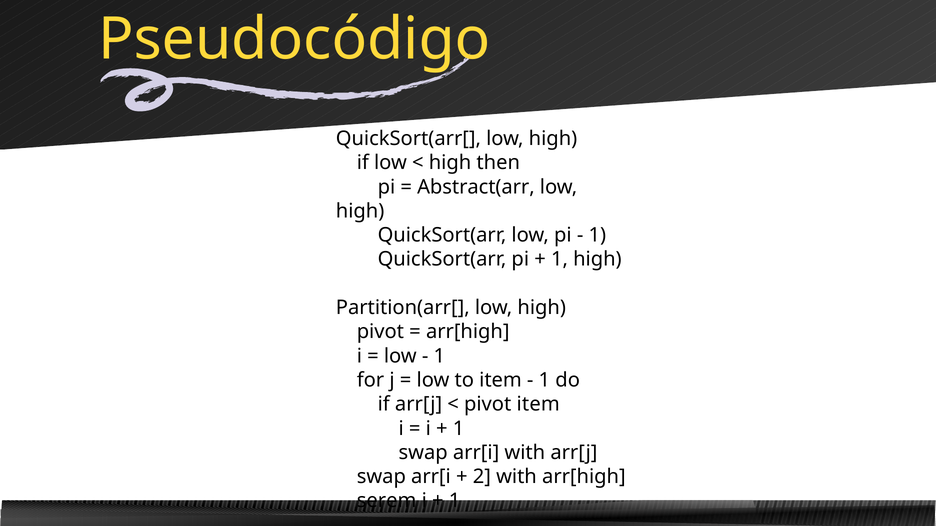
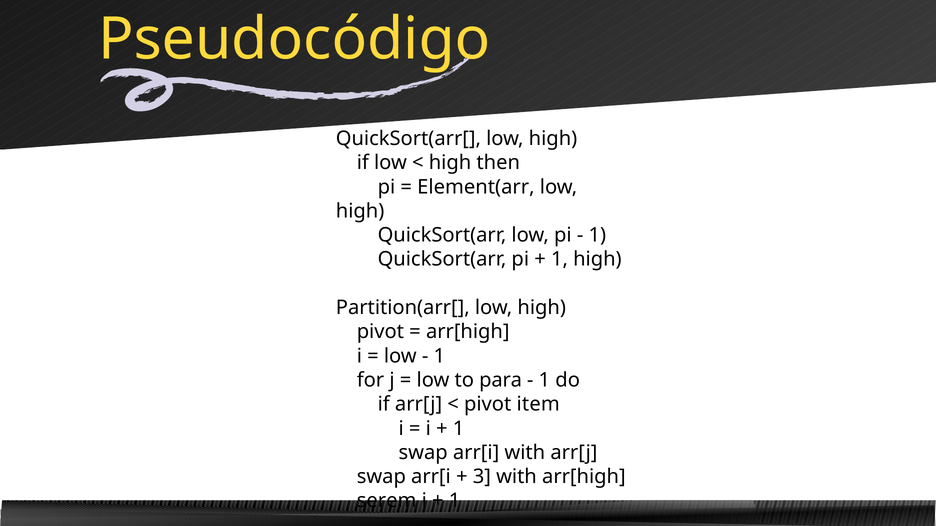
Abstract(arr: Abstract(arr -> Element(arr (476, 187)
to item: item -> para (501, 380)
2: 2 -> 3 (482, 477)
